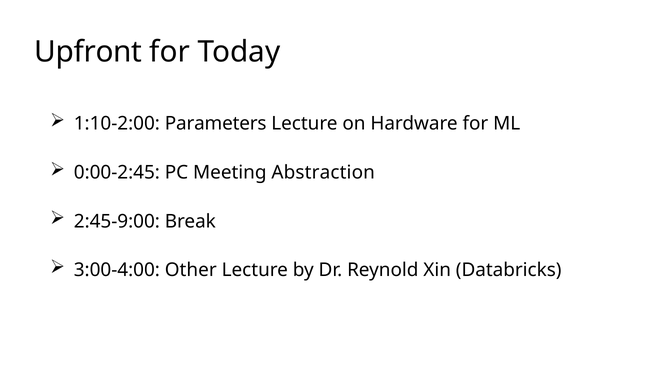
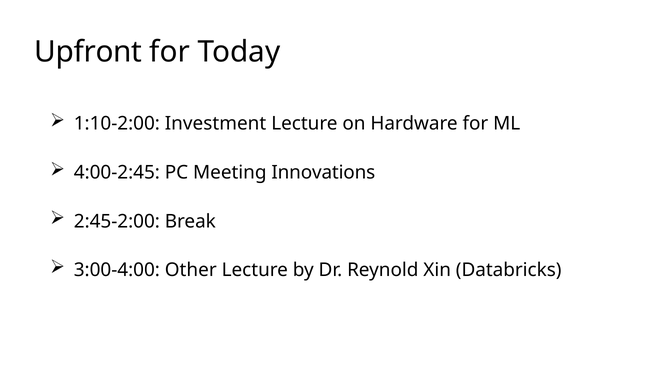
Parameters: Parameters -> Investment (216, 124)
0:00-2:45: 0:00-2:45 -> 4:00-2:45 (117, 172)
Abstraction: Abstraction -> Innovations (323, 172)
2:45-9:00: 2:45-9:00 -> 2:45-2:00 (117, 221)
